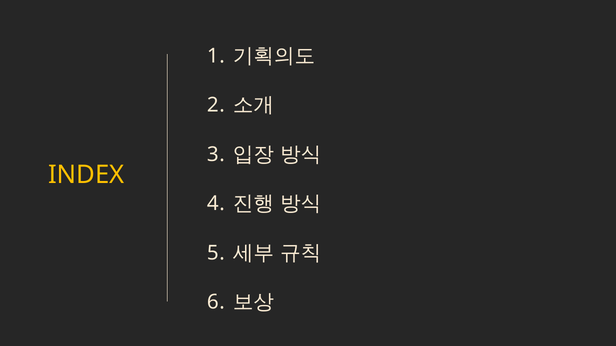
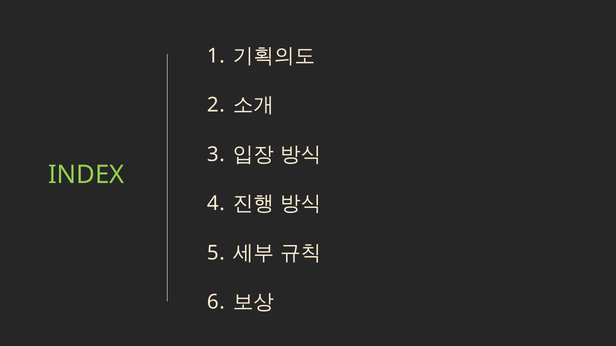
INDEX colour: yellow -> light green (86, 175)
